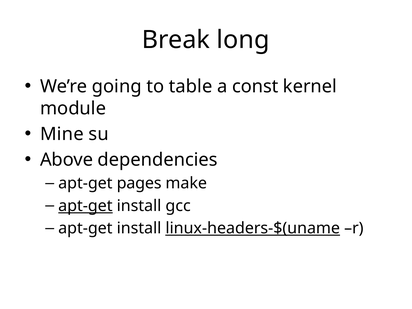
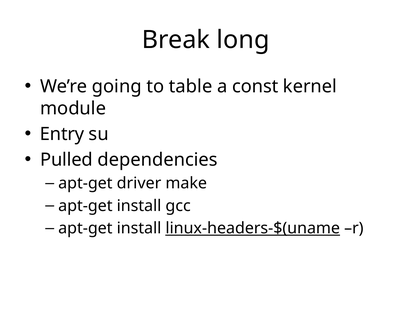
Mine: Mine -> Entry (62, 134)
Above: Above -> Pulled (67, 160)
pages: pages -> driver (139, 183)
apt-get underline: present -> none (85, 206)
